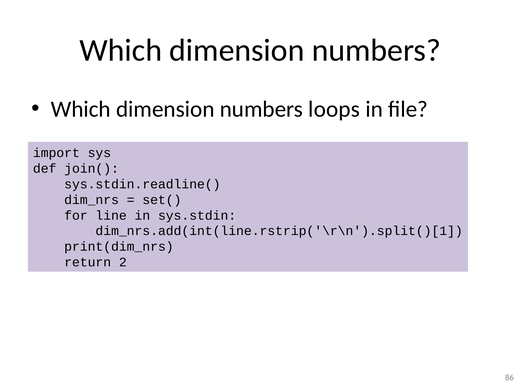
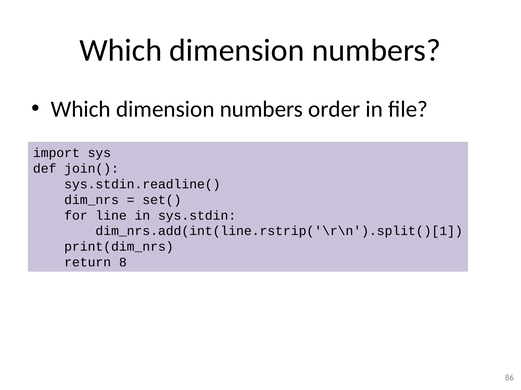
loops: loops -> order (334, 109)
2: 2 -> 8 (123, 263)
